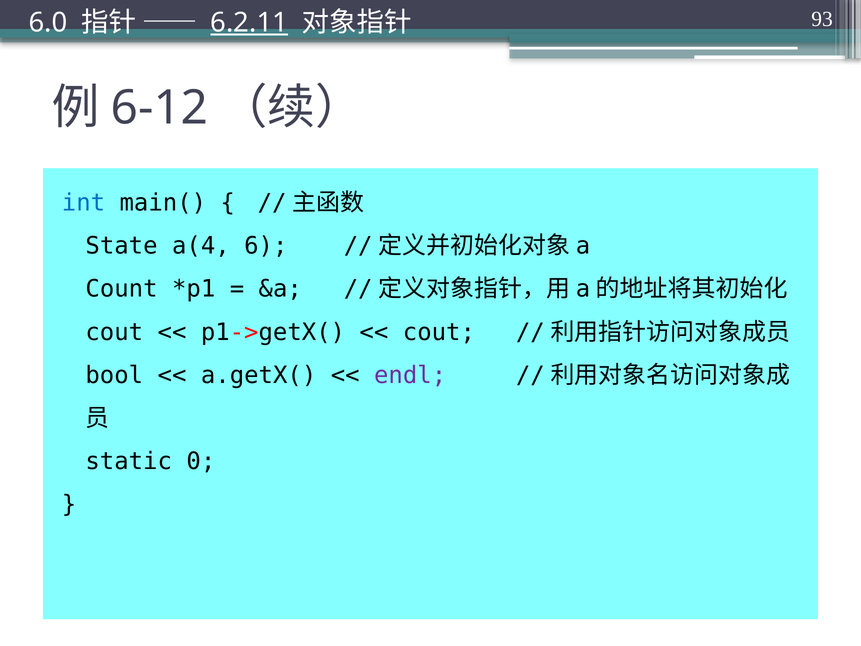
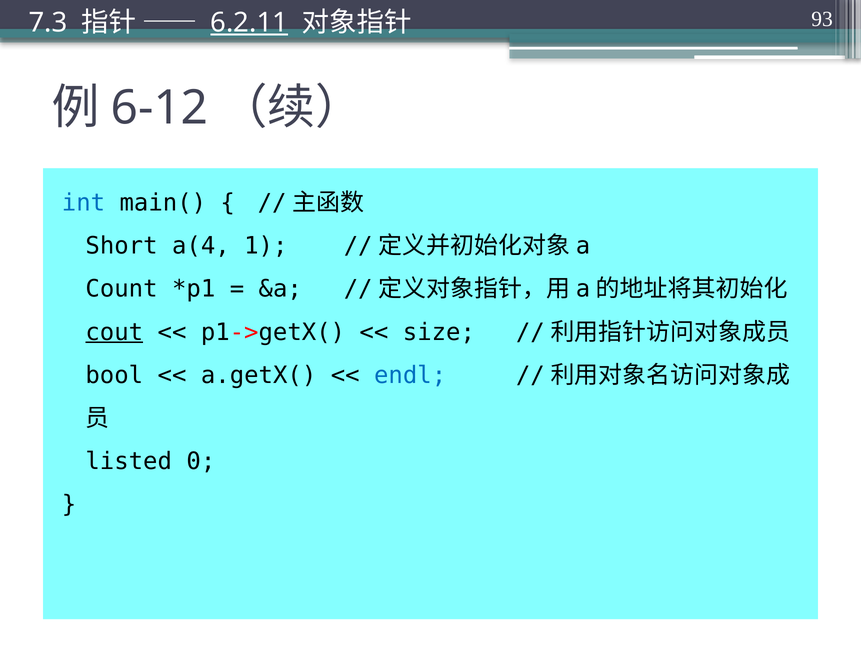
6.0: 6.0 -> 7.3 (48, 23)
State: State -> Short (122, 246)
6: 6 -> 1 (266, 246)
cout underline: none -> present (114, 332)
cout: cout -> size (439, 332)
endl colour: purple -> blue (410, 375)
static: static -> listed (129, 461)
